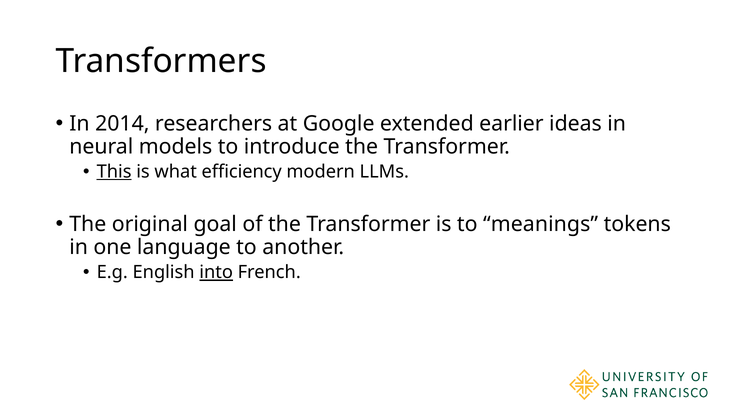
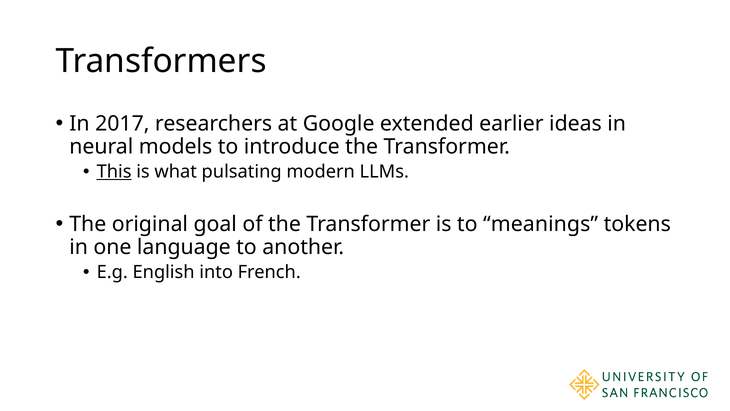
2014: 2014 -> 2017 (122, 123)
efficiency: efficiency -> pulsating (242, 172)
into underline: present -> none (216, 272)
